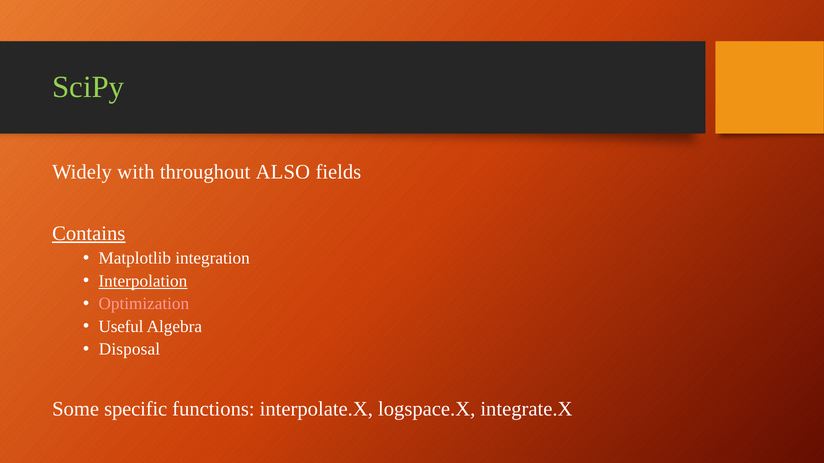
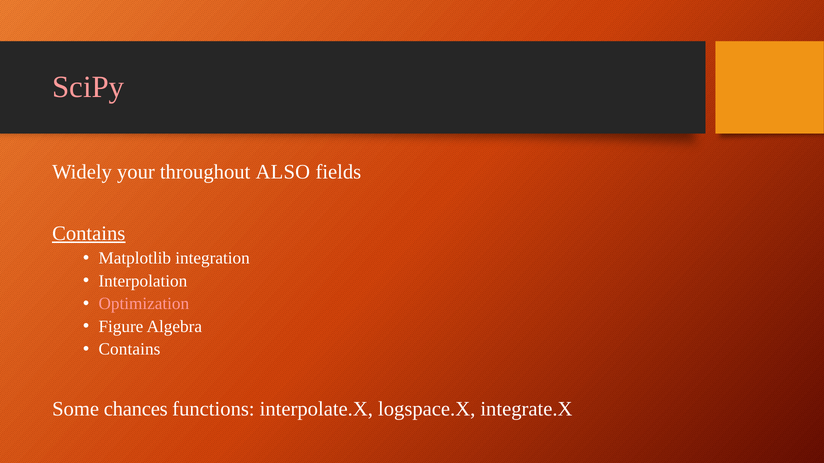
SciPy colour: light green -> pink (88, 87)
with: with -> your (136, 172)
Interpolation underline: present -> none (143, 281)
Useful: Useful -> Figure (121, 327)
Disposal: Disposal -> Contains (129, 350)
specific: specific -> chances (136, 409)
